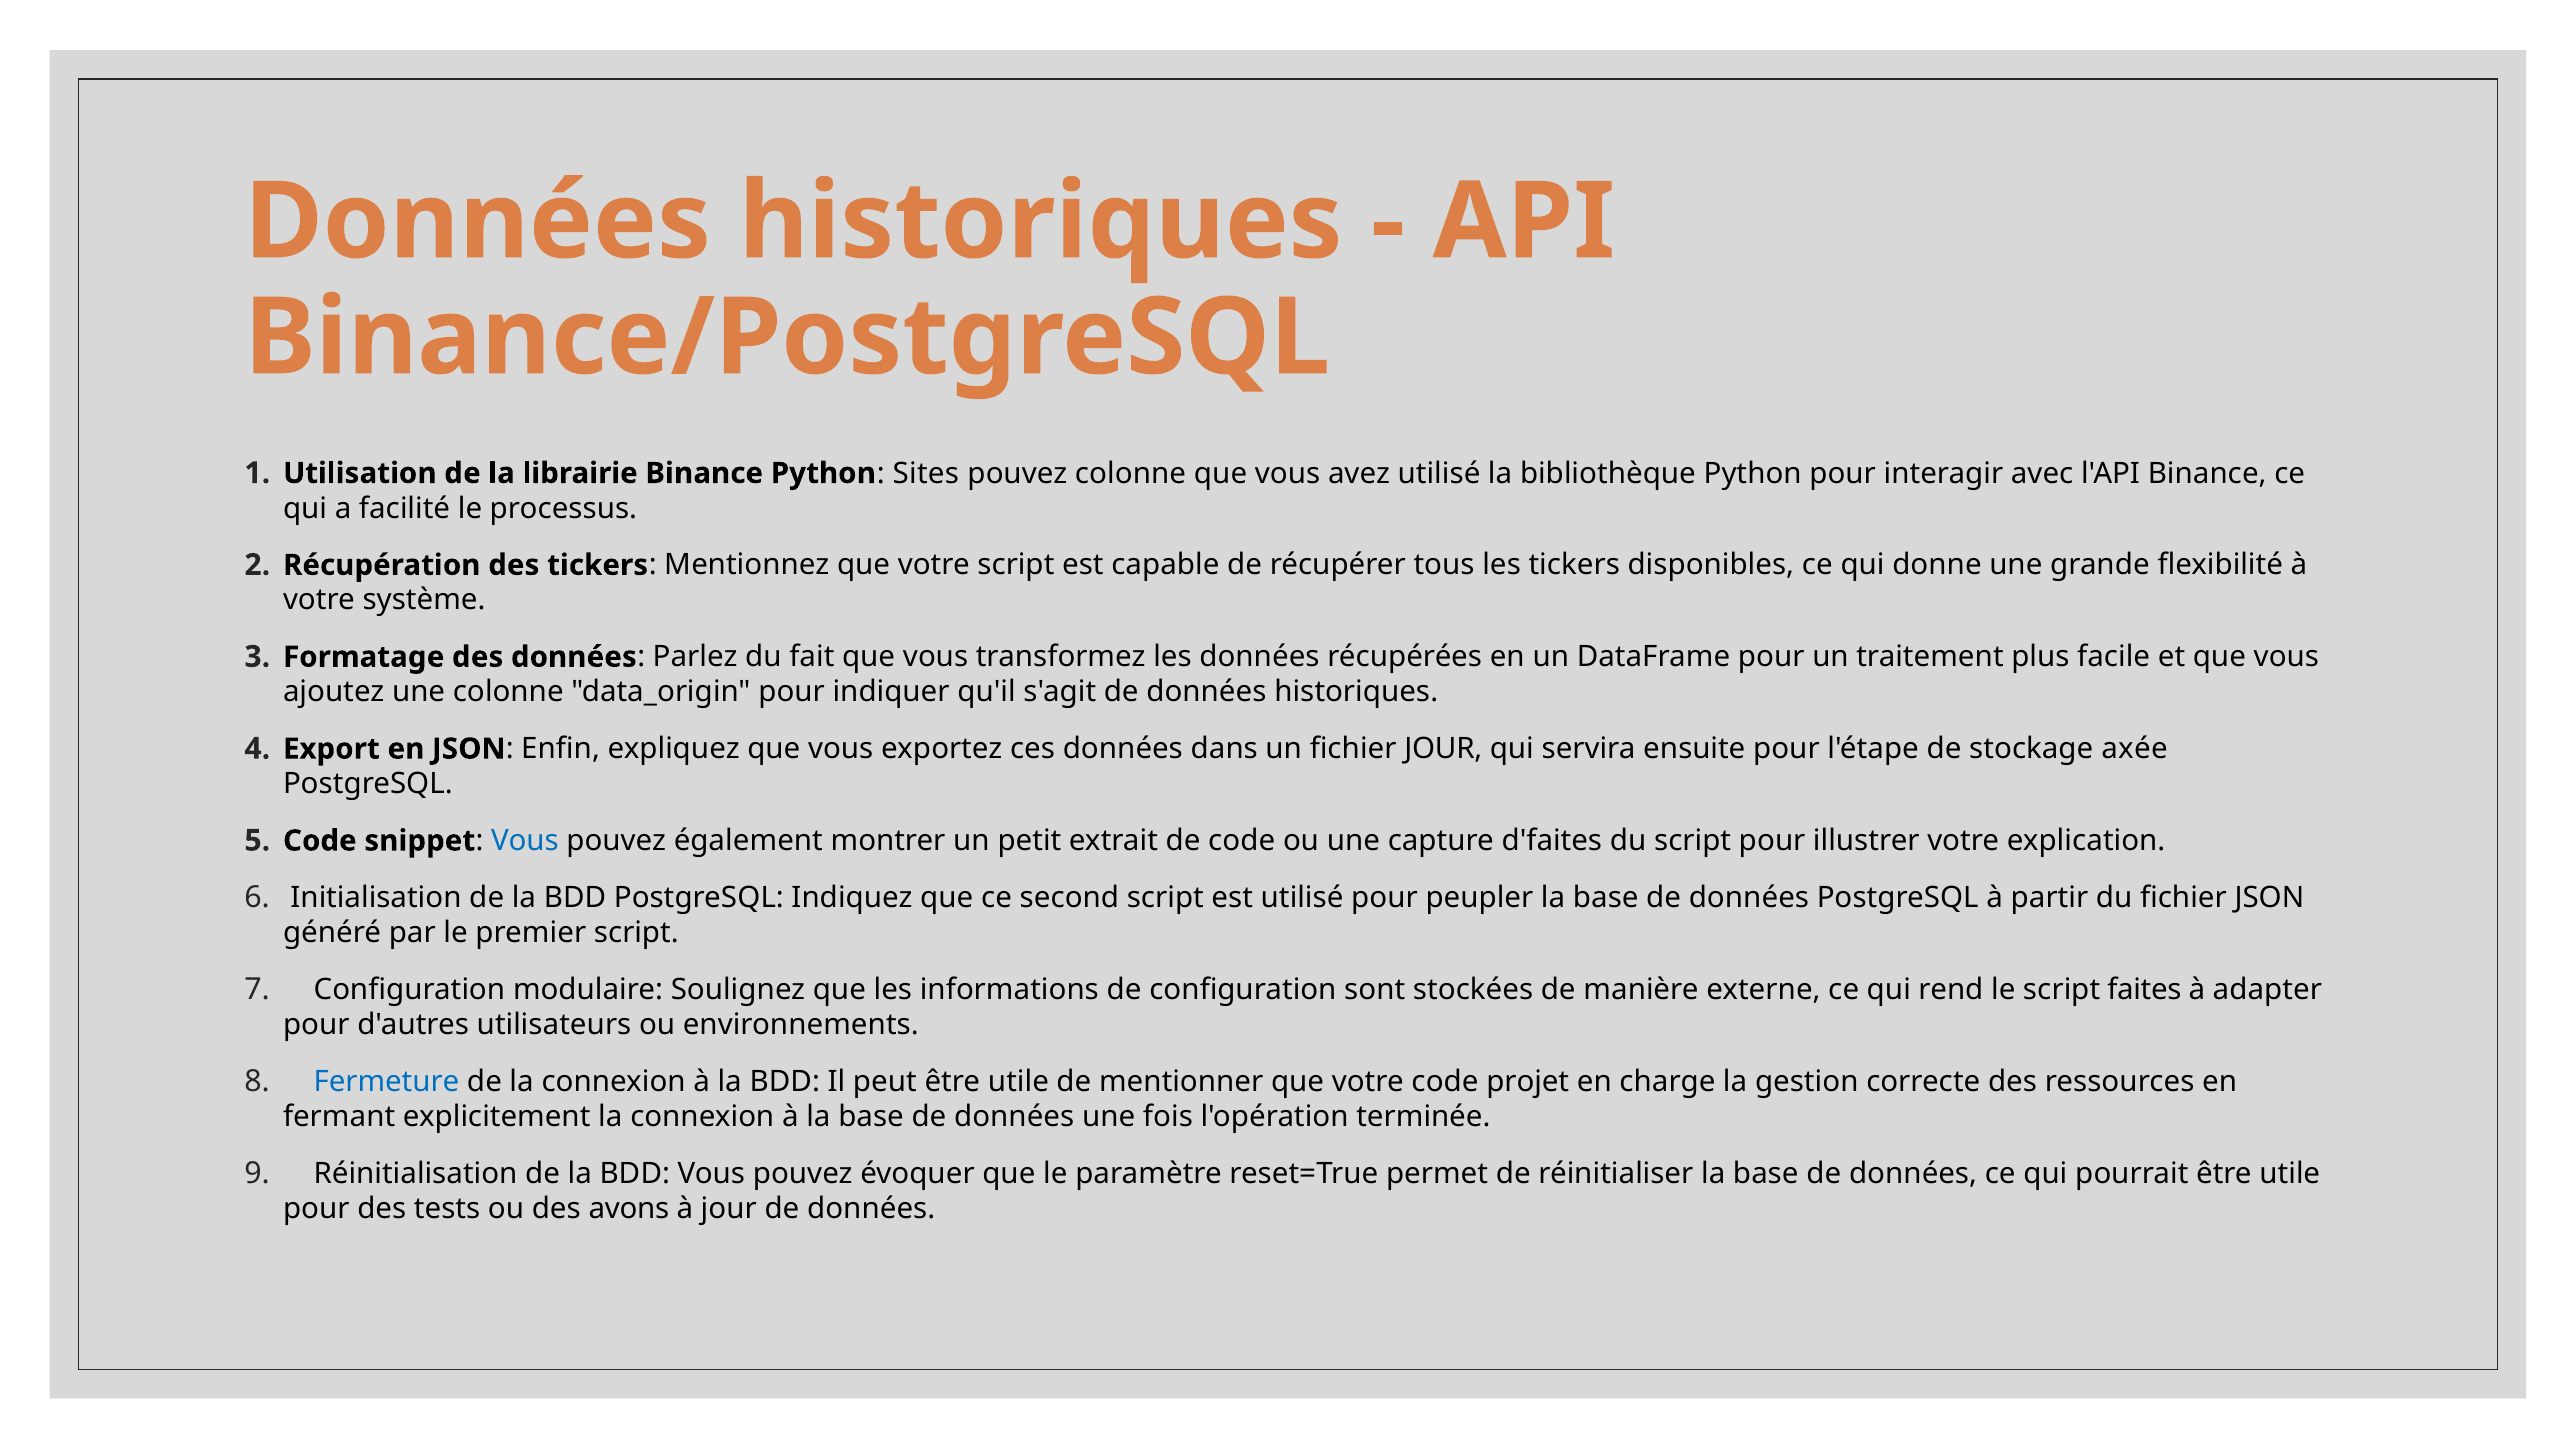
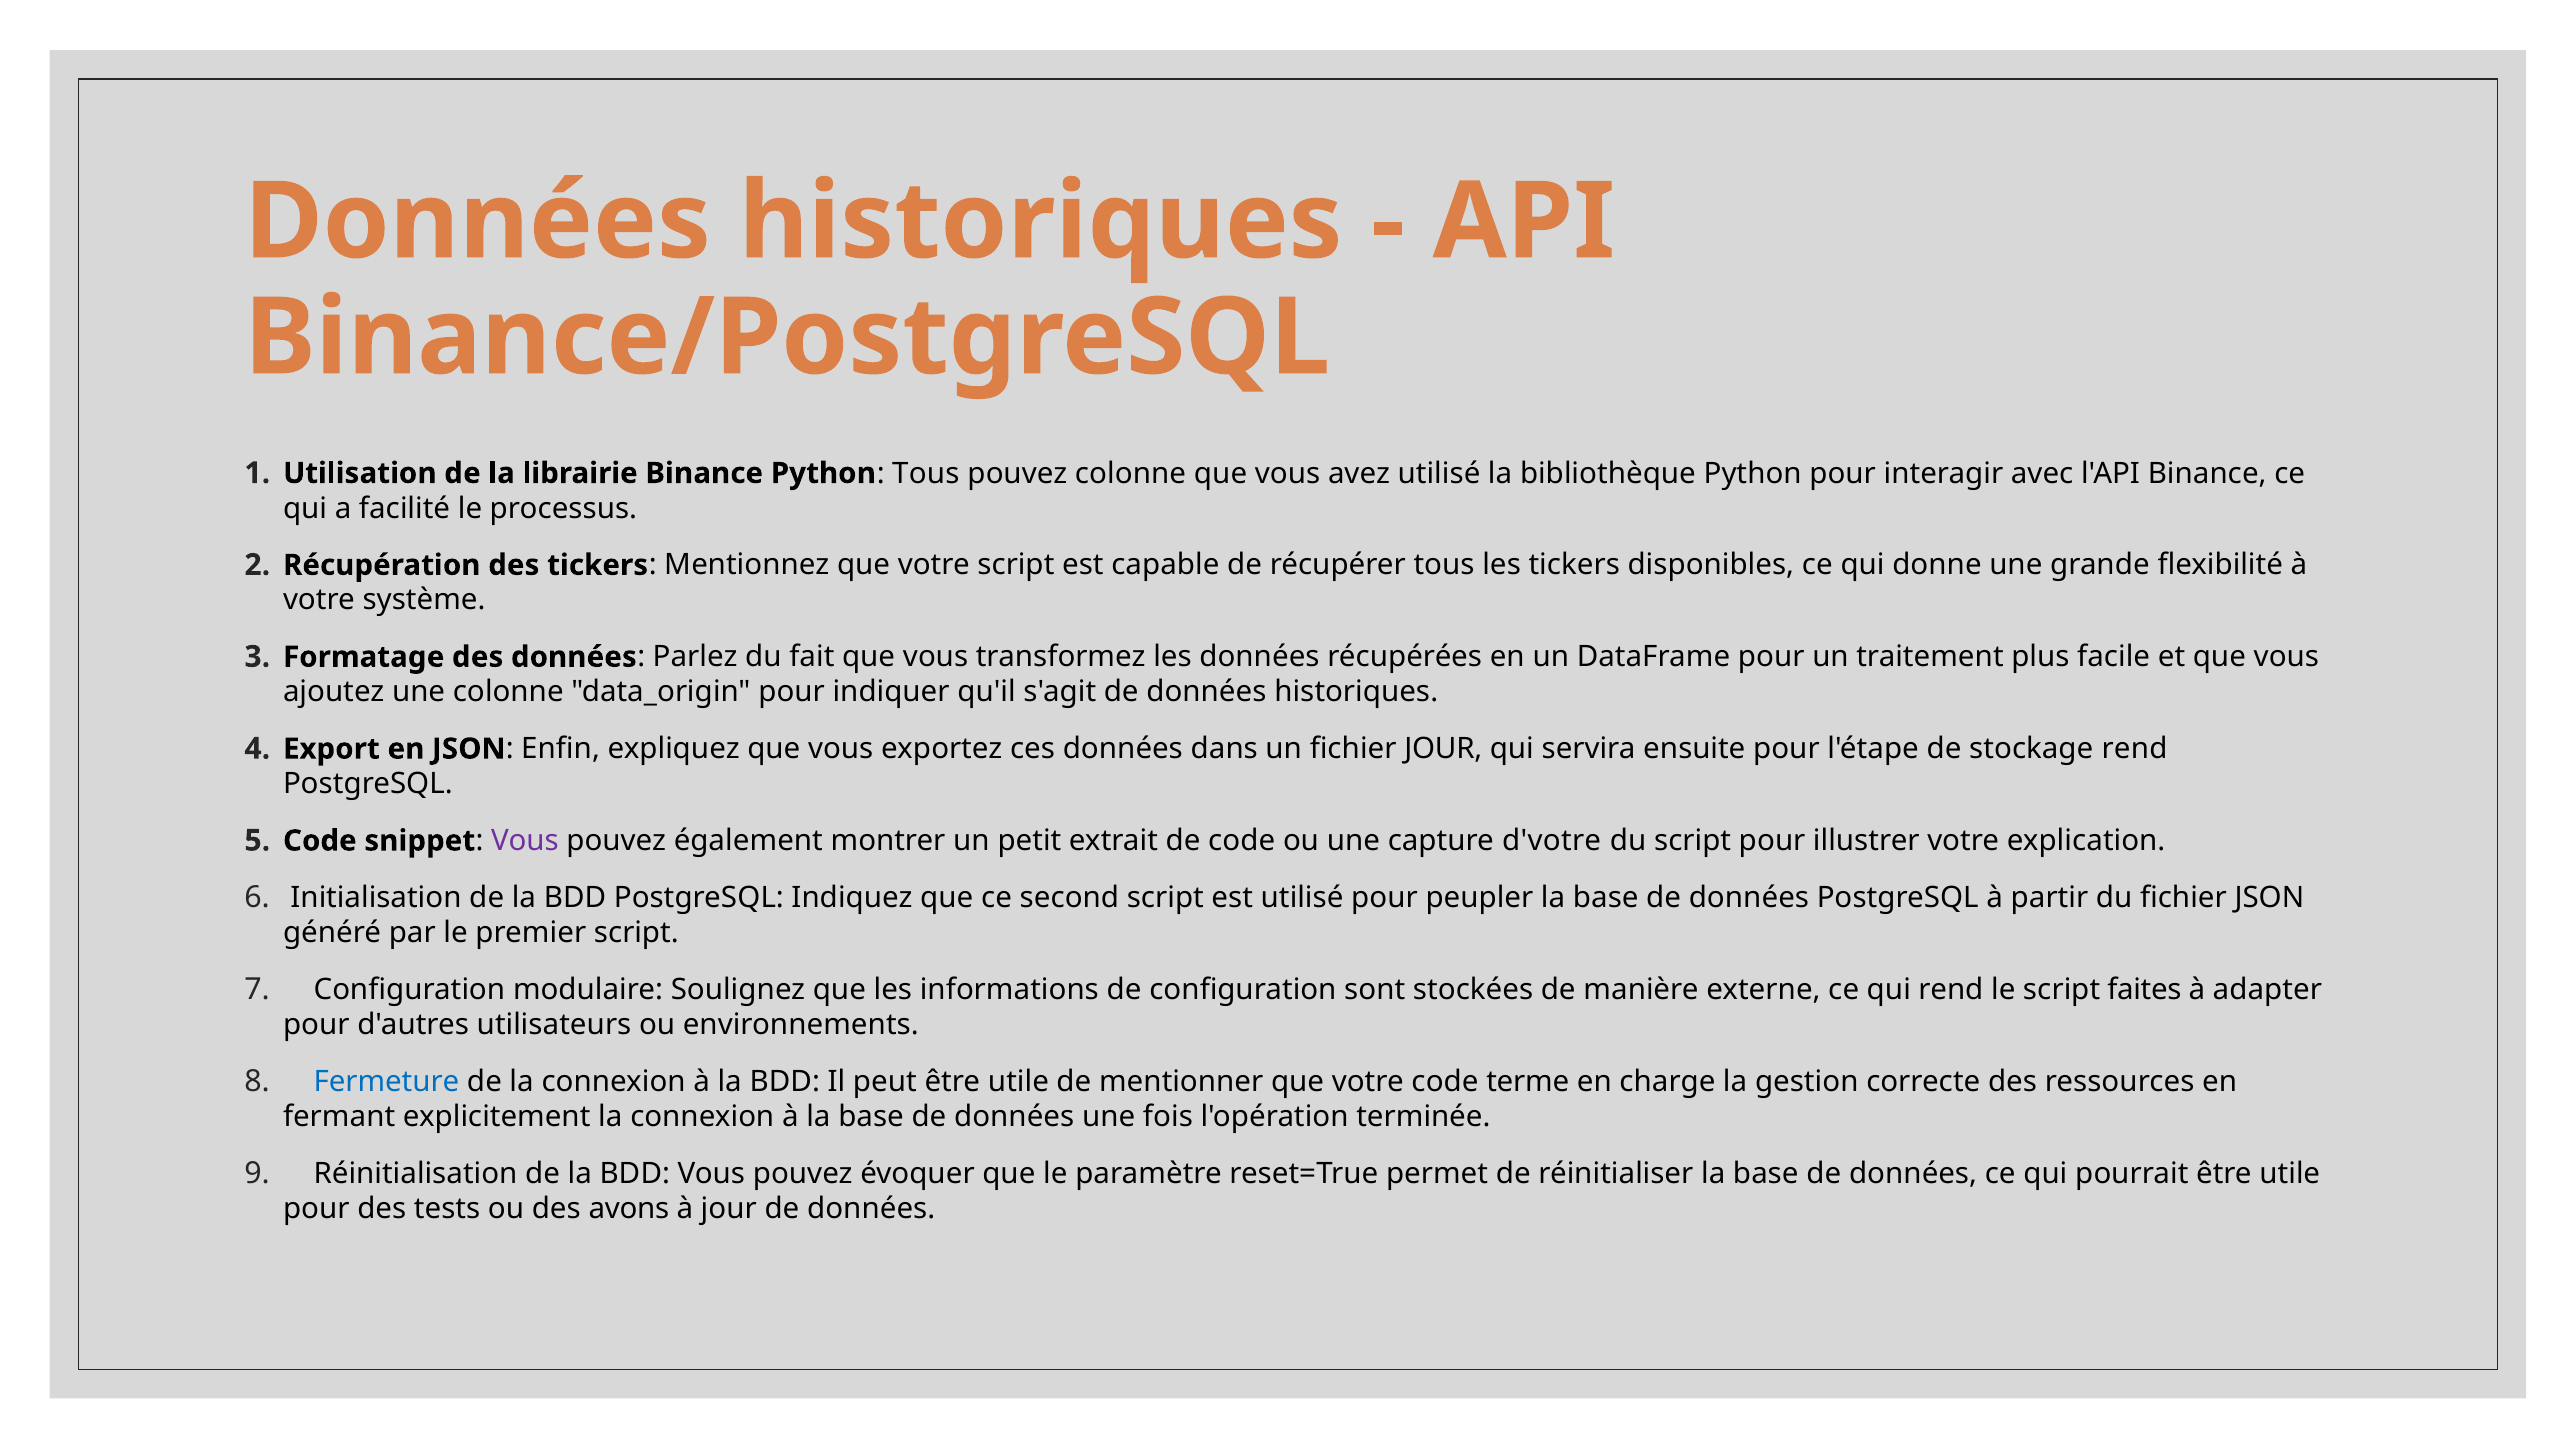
Python Sites: Sites -> Tous (926, 473)
stockage axée: axée -> rend (2135, 749)
Vous colour: blue -> purple (525, 841)
d'faites: d'faites -> d'votre (1552, 841)
projet: projet -> terme (1528, 1081)
